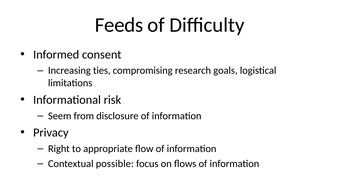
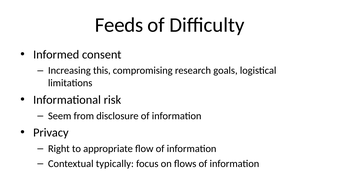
ties: ties -> this (102, 71)
possible: possible -> typically (115, 164)
